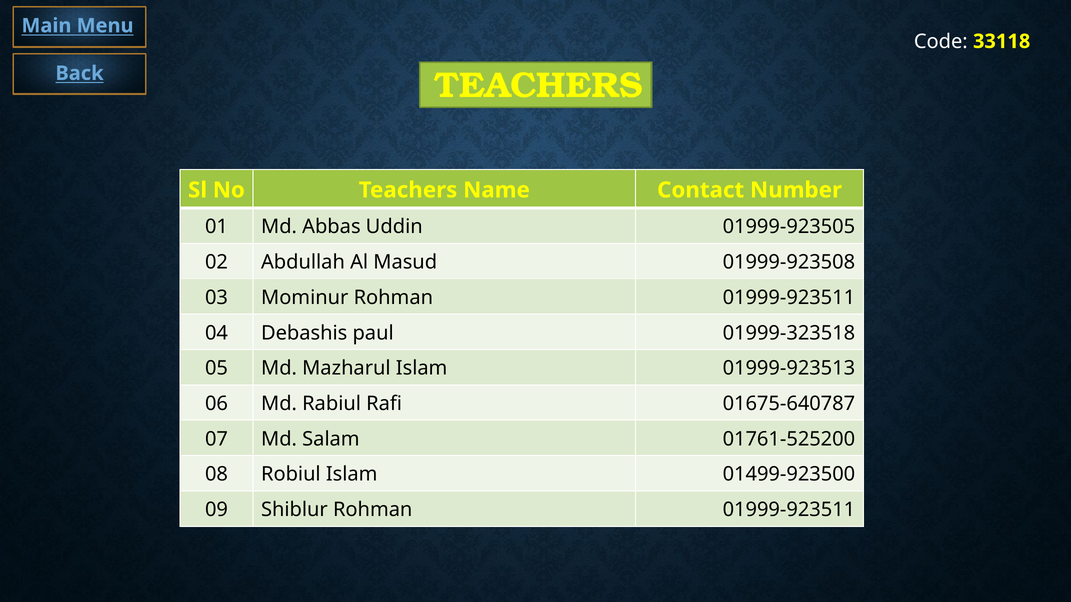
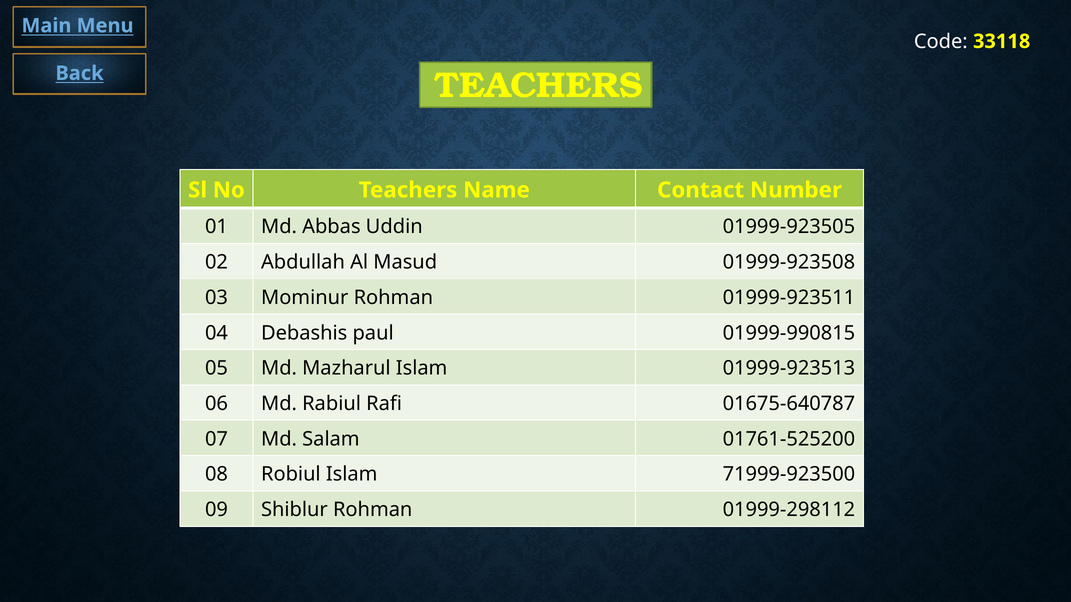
01999-323518: 01999-323518 -> 01999-990815 (789, 333)
01499-923500: 01499-923500 -> 71999-923500 (789, 475)
Shiblur Rohman 01999-923511: 01999-923511 -> 01999-298112 (789, 510)
